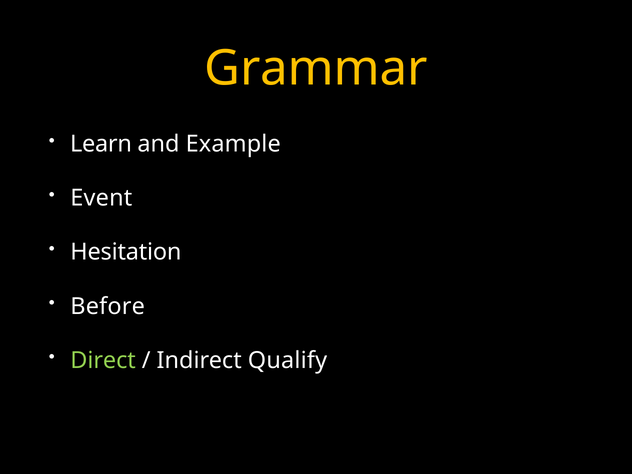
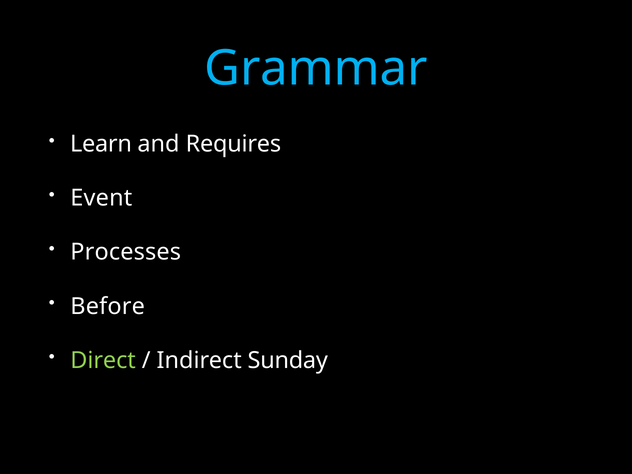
Grammar colour: yellow -> light blue (316, 68)
Example: Example -> Requires (233, 144)
Hesitation: Hesitation -> Processes (126, 252)
Qualify: Qualify -> Sunday (288, 360)
